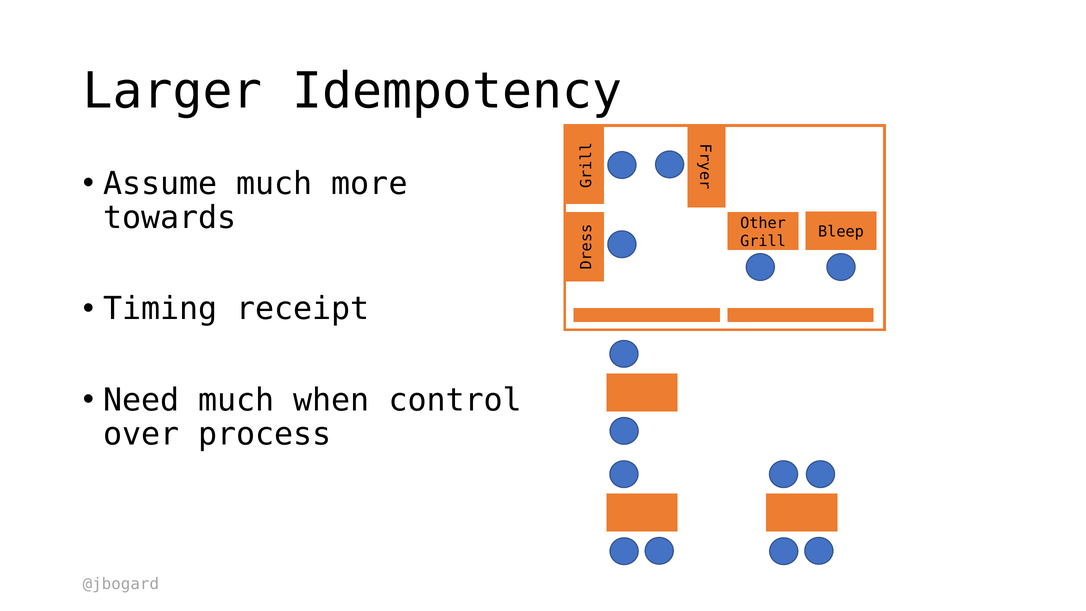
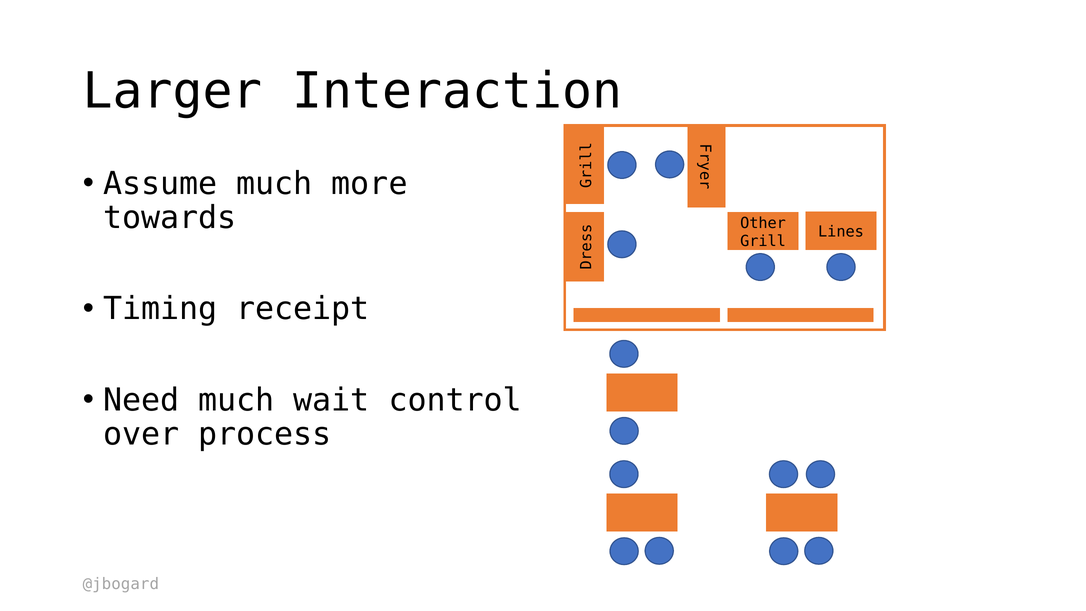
Idempotency: Idempotency -> Interaction (457, 91)
Bleep: Bleep -> Lines (841, 232)
when: when -> wait (331, 400)
